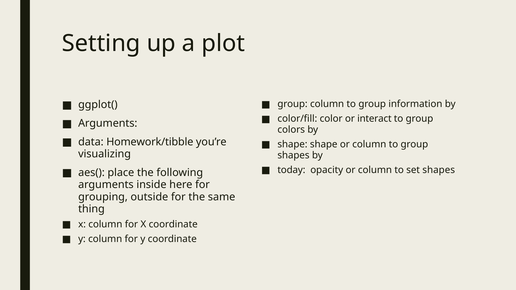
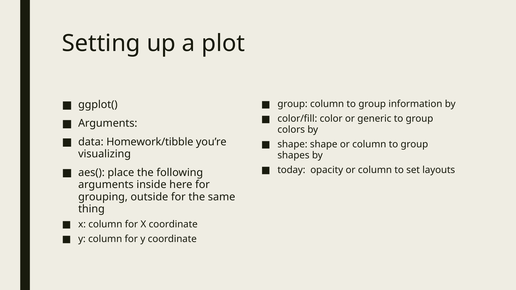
interact: interact -> generic (374, 119)
set shapes: shapes -> layouts (439, 170)
